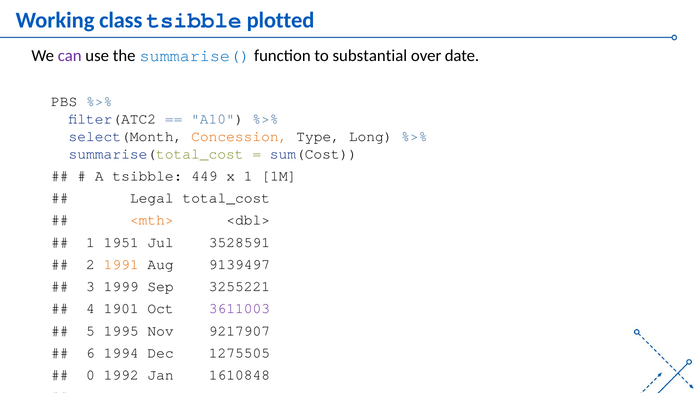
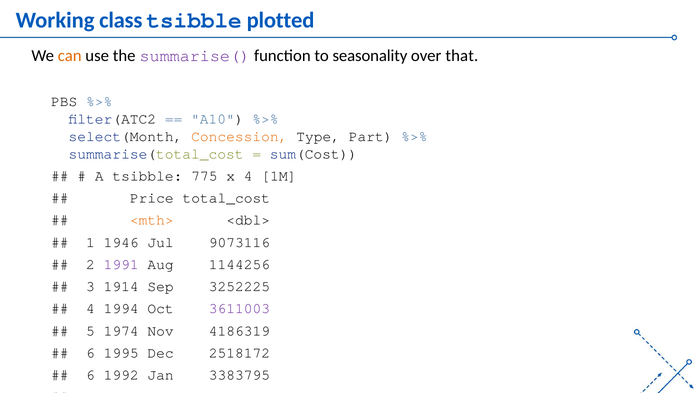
can colour: purple -> orange (70, 56)
summarise( colour: blue -> purple (195, 56)
substantial: substantial -> seasonality (370, 56)
date: date -> that (462, 56)
Long: Long -> Part (371, 136)
449: 449 -> 775 (204, 176)
x 1: 1 -> 4 (248, 176)
Legal: Legal -> Price (152, 198)
1951: 1951 -> 1946 (121, 242)
3528591: 3528591 -> 9073116 (239, 242)
1991 colour: orange -> purple (121, 265)
9139497: 9139497 -> 1144256 (239, 265)
1999: 1999 -> 1914 (121, 287)
3255221: 3255221 -> 3252225 (239, 287)
1901: 1901 -> 1994 (121, 309)
1995: 1995 -> 1974 (121, 331)
9217907: 9217907 -> 4186319 (239, 331)
1994: 1994 -> 1995 (121, 353)
1275505: 1275505 -> 2518172 (239, 353)
0: 0 -> 6 (90, 375)
1610848: 1610848 -> 3383795 (239, 375)
